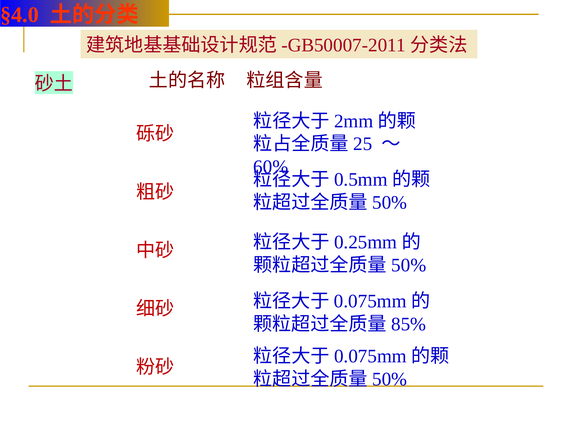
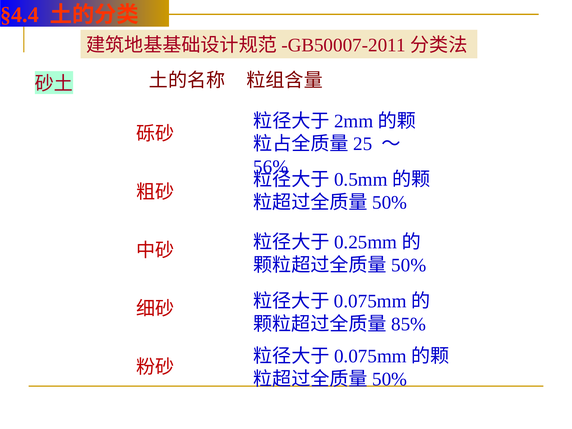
§4.0: §4.0 -> §4.4 (20, 15)
60%: 60% -> 56% (271, 167)
